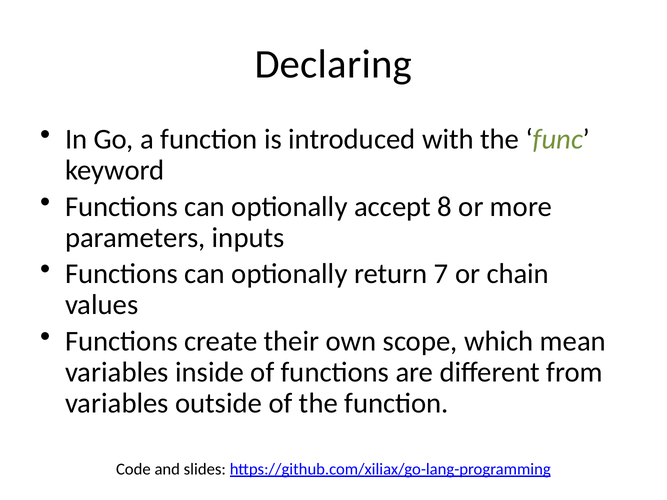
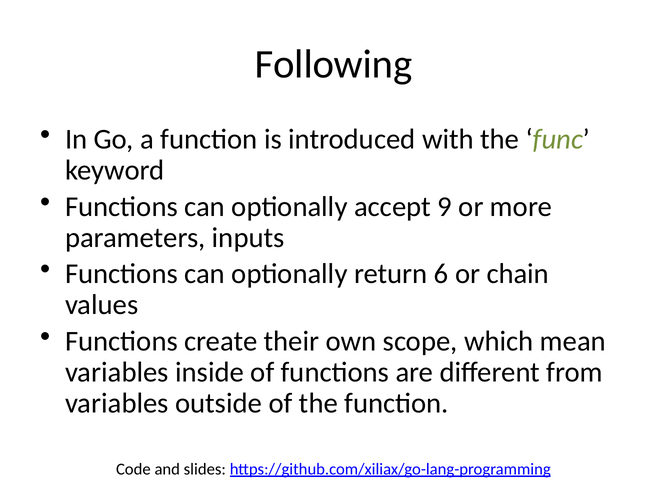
Declaring: Declaring -> Following (333, 65)
8: 8 -> 9 (445, 207)
7: 7 -> 6 (441, 274)
